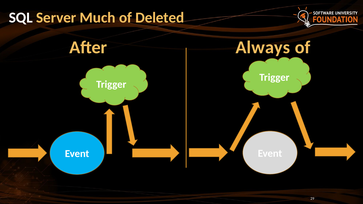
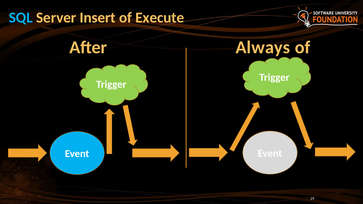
SQL colour: white -> light blue (21, 18)
Much: Much -> Insert (98, 18)
Deleted: Deleted -> Execute (160, 18)
